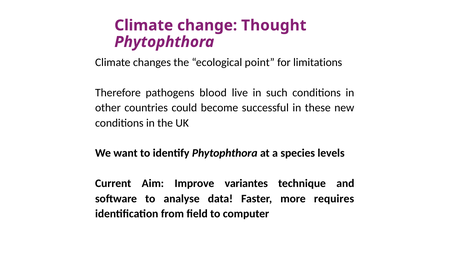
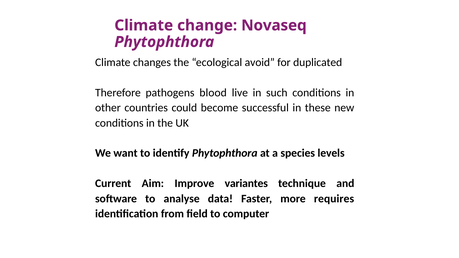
Thought: Thought -> Novaseq (274, 25)
point: point -> avoid (260, 62)
limitations: limitations -> duplicated (318, 62)
